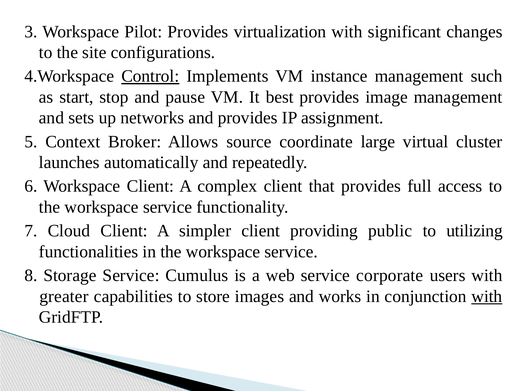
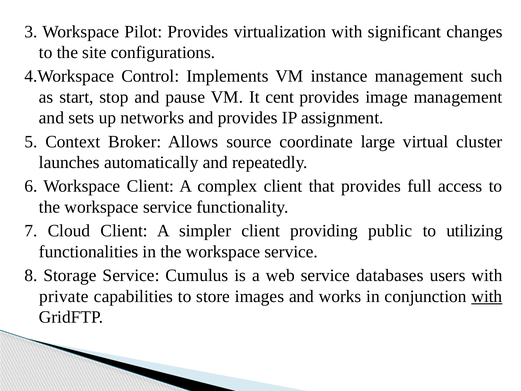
Control underline: present -> none (150, 76)
best: best -> cent (280, 97)
corporate: corporate -> databases (390, 275)
greater: greater -> private (64, 296)
